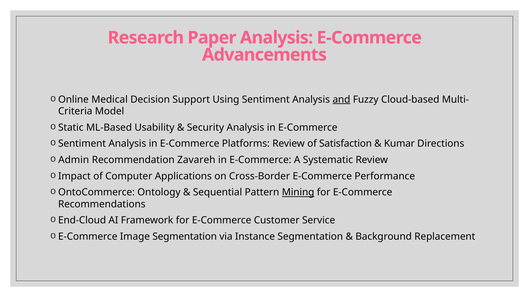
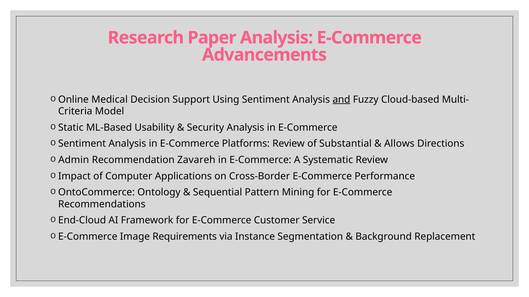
Satisfaction: Satisfaction -> Substantial (345, 144)
Kumar: Kumar -> Allows (399, 144)
Mining underline: present -> none (298, 193)
Image Segmentation: Segmentation -> Requirements (185, 237)
